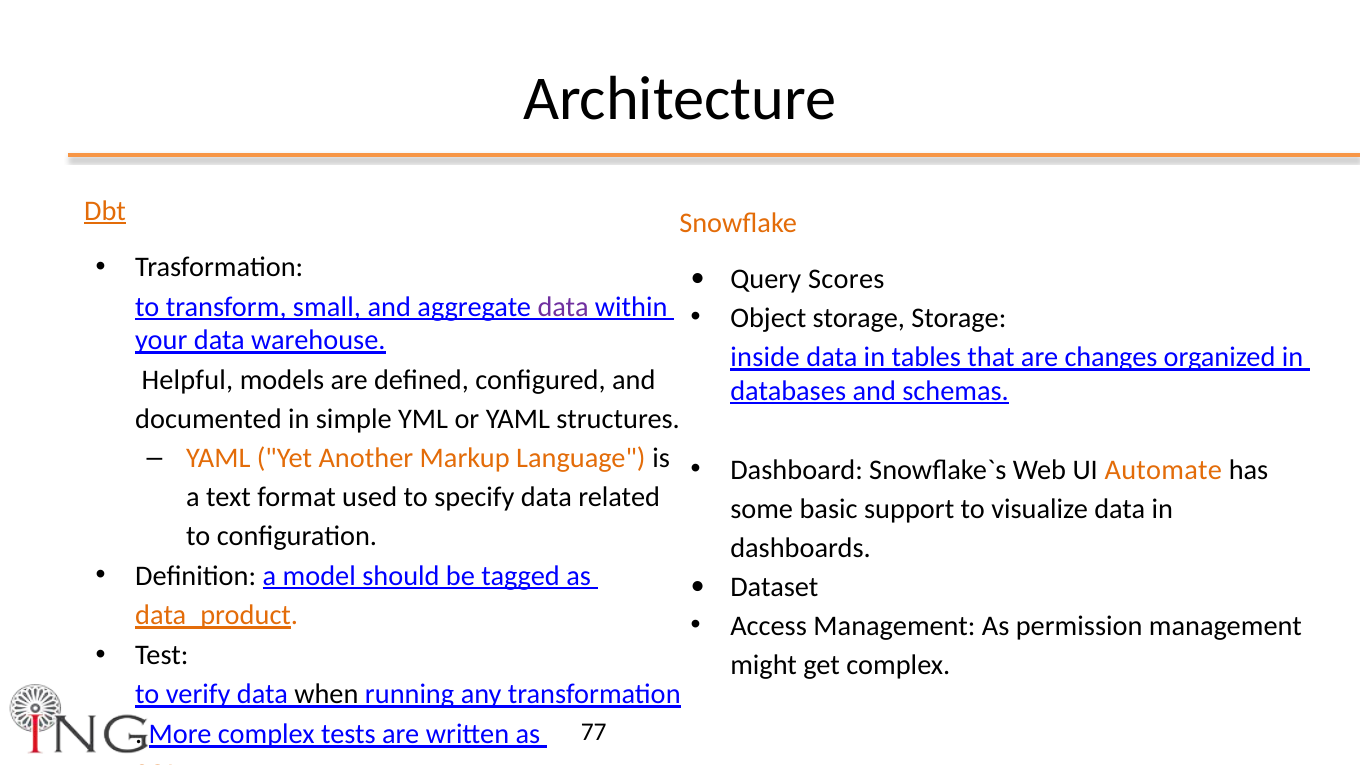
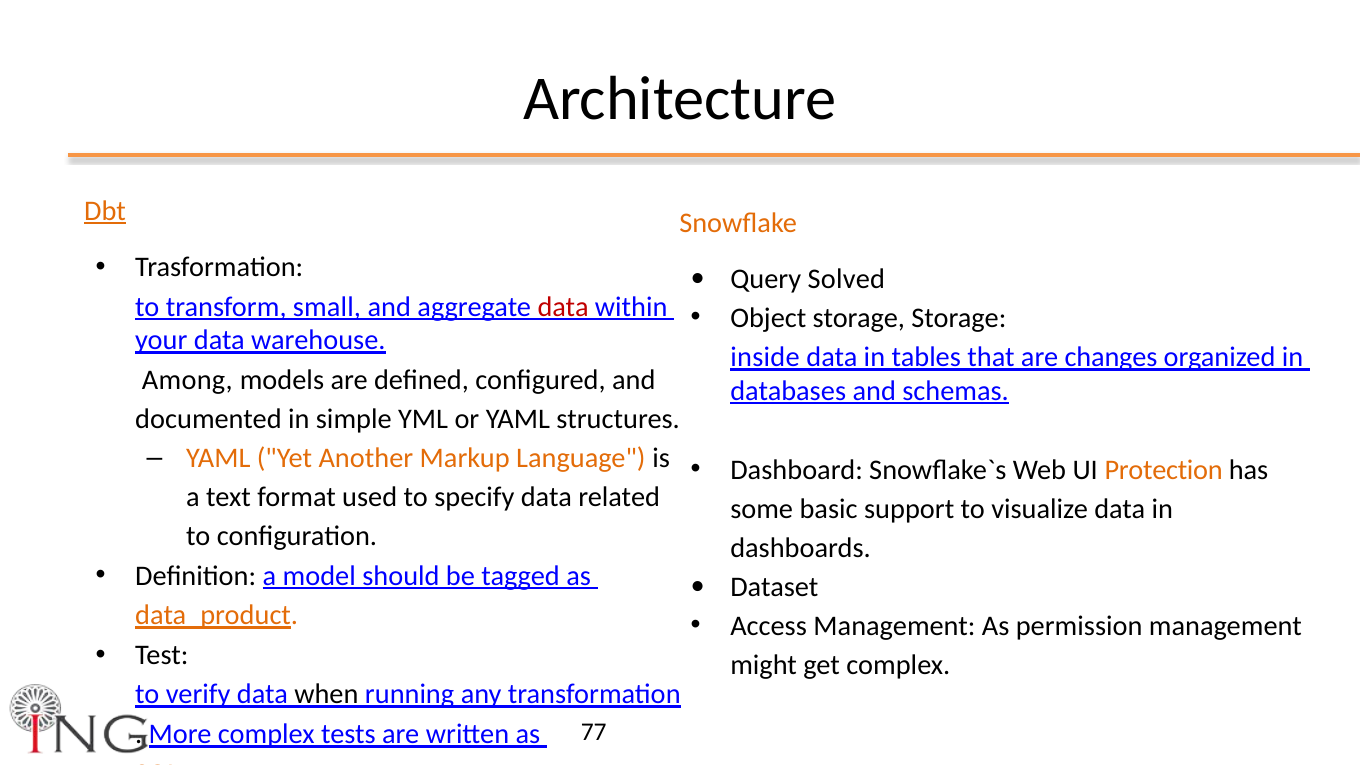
Scores: Scores -> Solved (846, 279)
data colour: purple -> red (563, 307)
Helpful: Helpful -> Among (187, 380)
Automate: Automate -> Protection (1164, 470)
